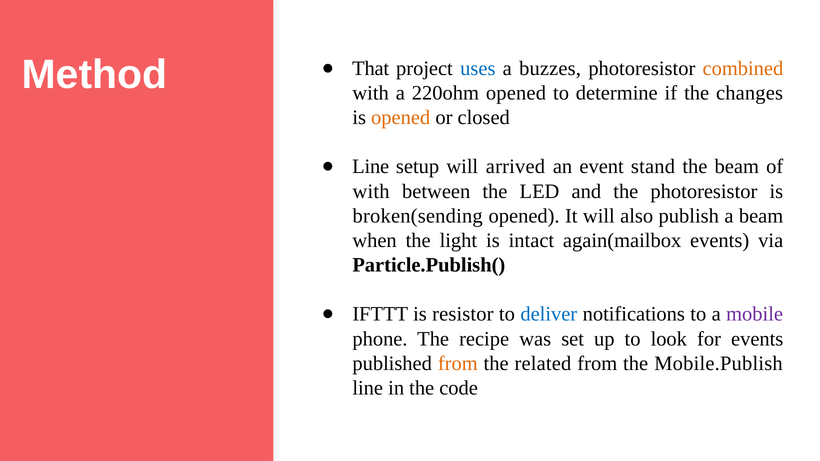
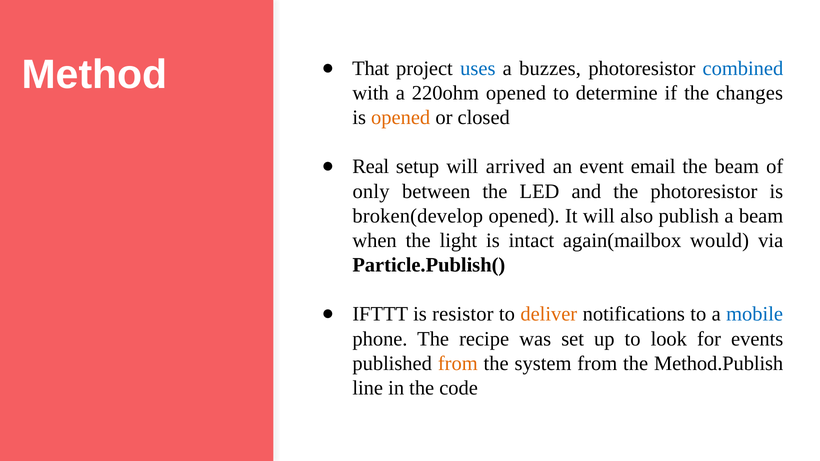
combined colour: orange -> blue (743, 68)
Line: Line -> Real (371, 167)
stand: stand -> email (653, 167)
with: with -> only (371, 191)
broken(sending: broken(sending -> broken(develop (418, 216)
again(mailbox events: events -> would (720, 241)
deliver colour: blue -> orange (549, 314)
mobile colour: purple -> blue (755, 314)
related: related -> system (543, 364)
Mobile.Publish: Mobile.Publish -> Method.Publish (719, 364)
